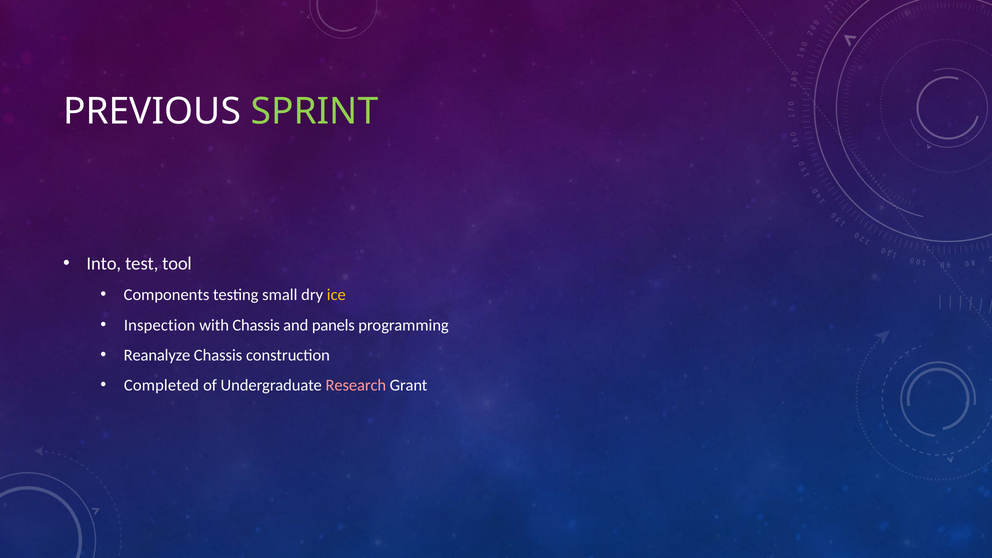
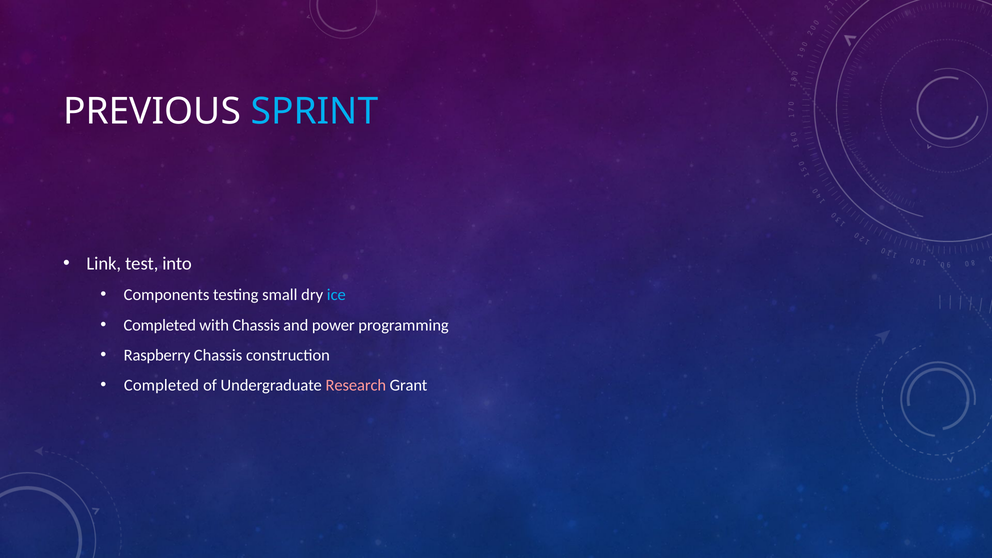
SPRINT colour: light green -> light blue (314, 111)
Into: Into -> Link (104, 264)
tool: tool -> into (177, 264)
ice colour: yellow -> light blue (336, 295)
Inspection: Inspection -> Completed (160, 325)
panels: panels -> power (333, 325)
Reanalyze: Reanalyze -> Raspberry (157, 355)
